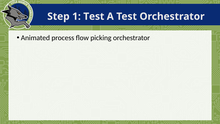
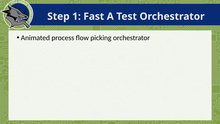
1 Test: Test -> Fast (94, 16)
